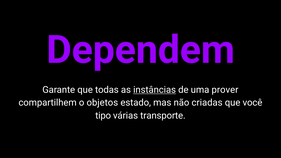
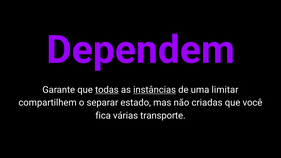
todas underline: none -> present (107, 90)
prover: prover -> limitar (225, 90)
objetos: objetos -> separar (102, 103)
tipo: tipo -> fica (103, 116)
